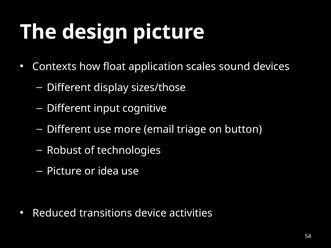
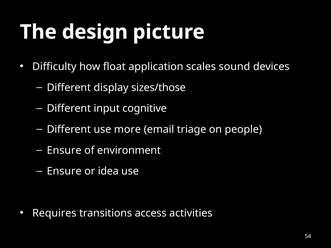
Contexts: Contexts -> Difficulty (54, 67)
button: button -> people (243, 130)
Robust: Robust -> Ensure (64, 150)
technologies: technologies -> environment (129, 150)
Picture: Picture -> Ensure (64, 171)
Reduced: Reduced -> Requires (54, 213)
device: device -> access (151, 213)
